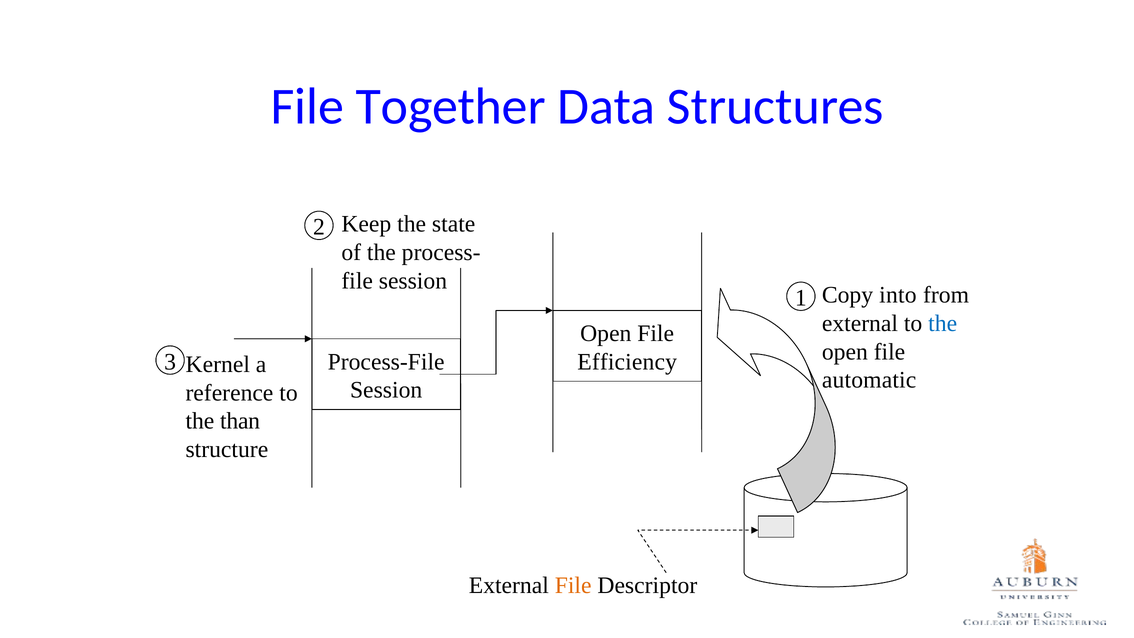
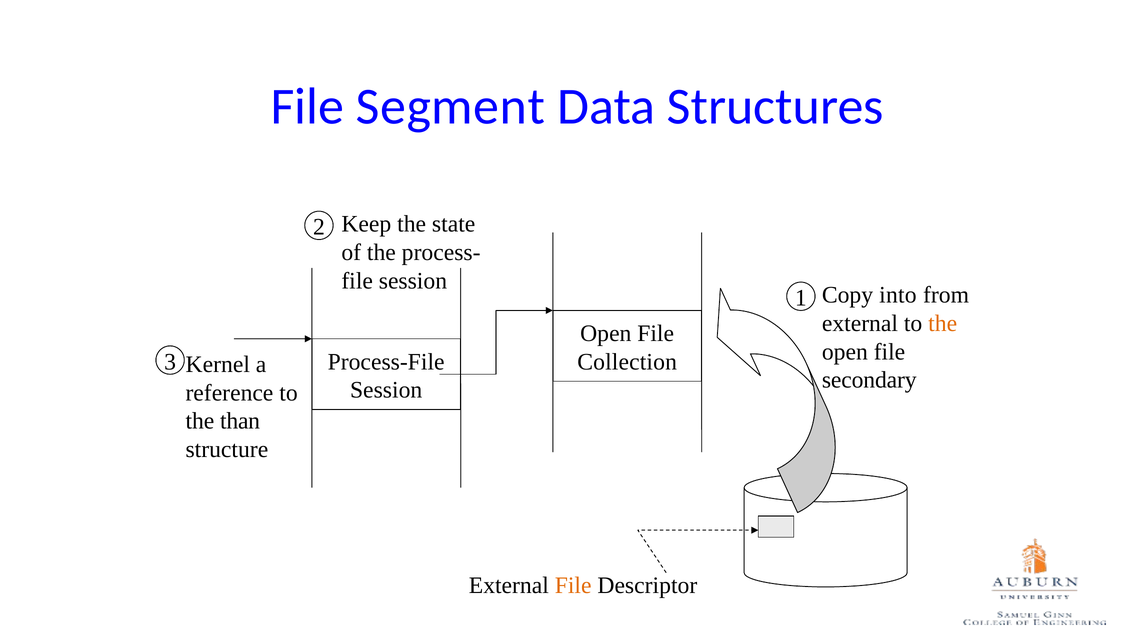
Together: Together -> Segment (450, 106)
the colour: blue -> orange (943, 323)
Efficiency: Efficiency -> Collection (627, 362)
automatic: automatic -> secondary (869, 380)
